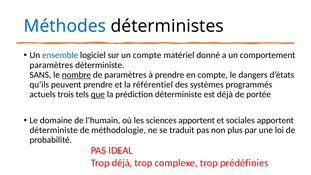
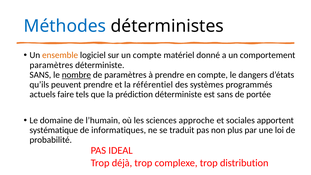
ensemble colour: blue -> orange (60, 55)
trois: trois -> faire (66, 94)
que underline: present -> none (98, 94)
est déjà: déjà -> sans (225, 94)
sciences apportent: apportent -> approche (197, 120)
déterministe: déterministe -> systématique (54, 130)
méthodologie: méthodologie -> informatiques (119, 130)
prédéfinies: prédéfinies -> distribution (244, 163)
